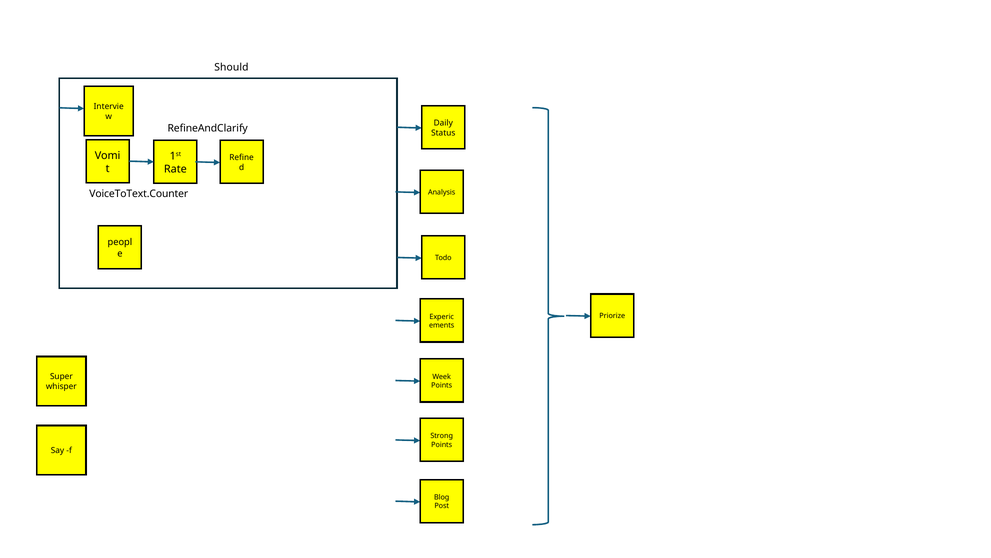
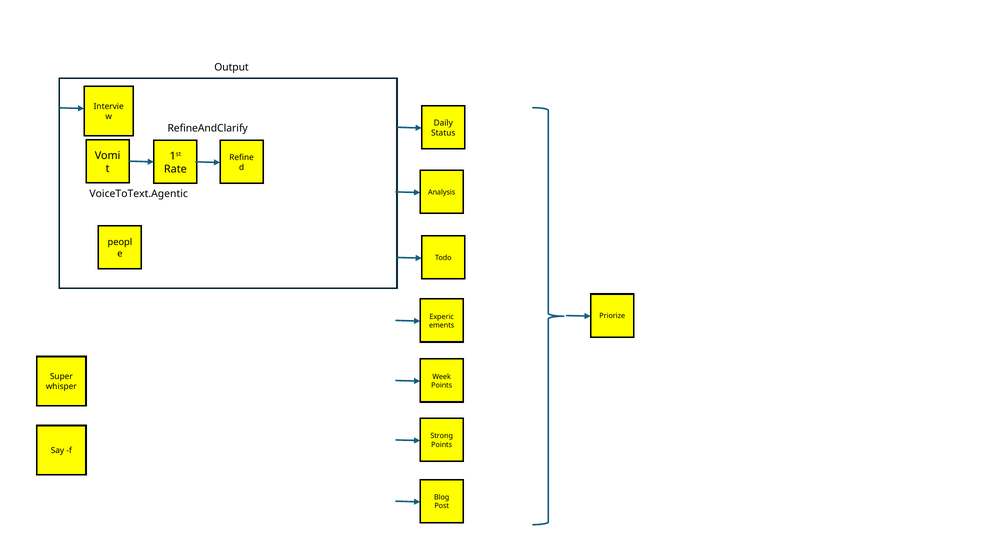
Should: Should -> Output (231, 67)
VoiceToText.Counter: VoiceToText.Counter -> VoiceToText.Agentic (139, 194)
